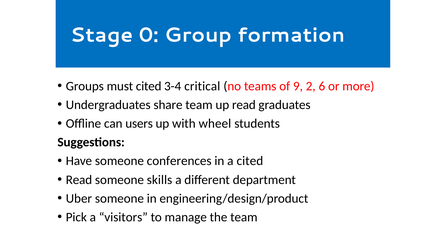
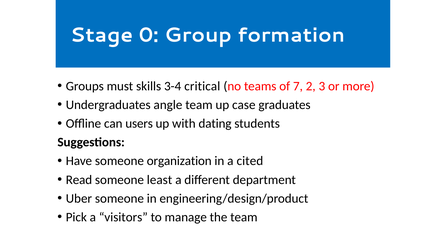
must cited: cited -> skills (149, 86)
9: 9 -> 7 (298, 86)
6: 6 -> 3 (322, 86)
share: share -> angle (168, 105)
up read: read -> case (244, 105)
wheel: wheel -> dating (215, 124)
conferences: conferences -> organization (179, 161)
skills: skills -> least (160, 180)
